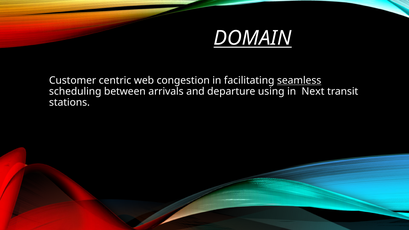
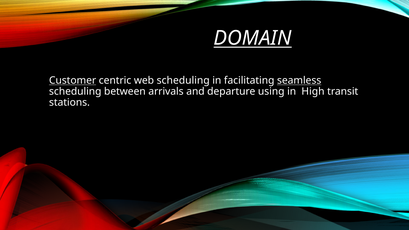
Customer underline: none -> present (73, 80)
web congestion: congestion -> scheduling (183, 80)
Next: Next -> High (313, 92)
